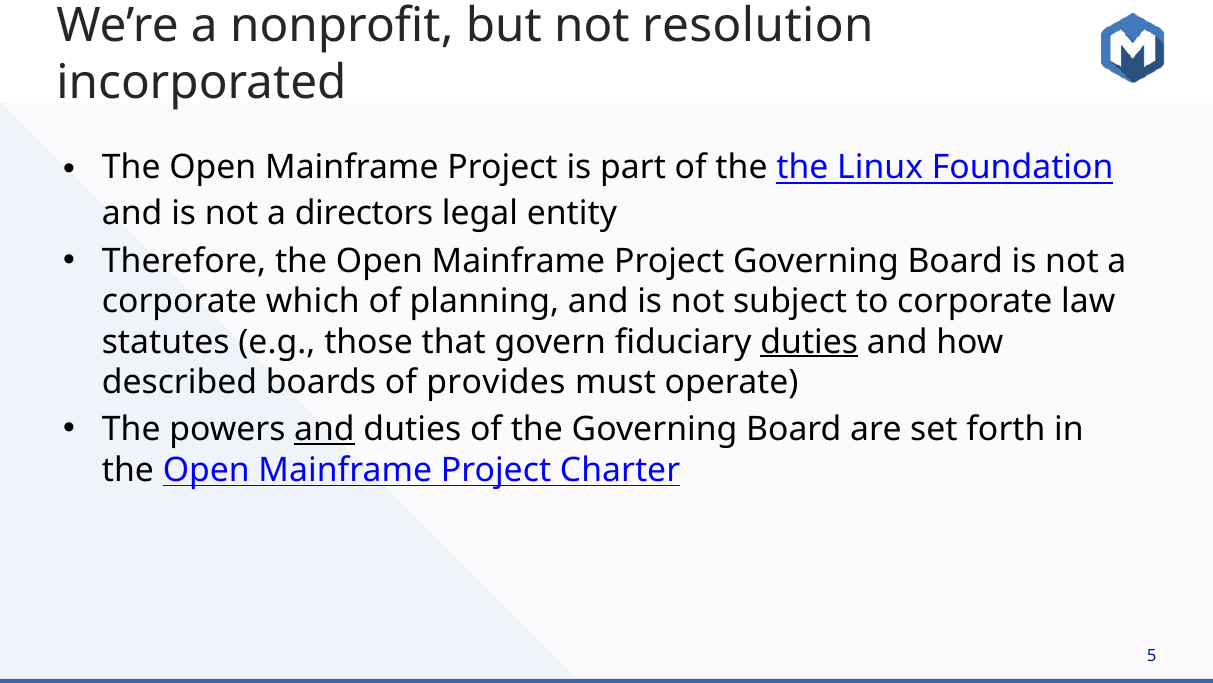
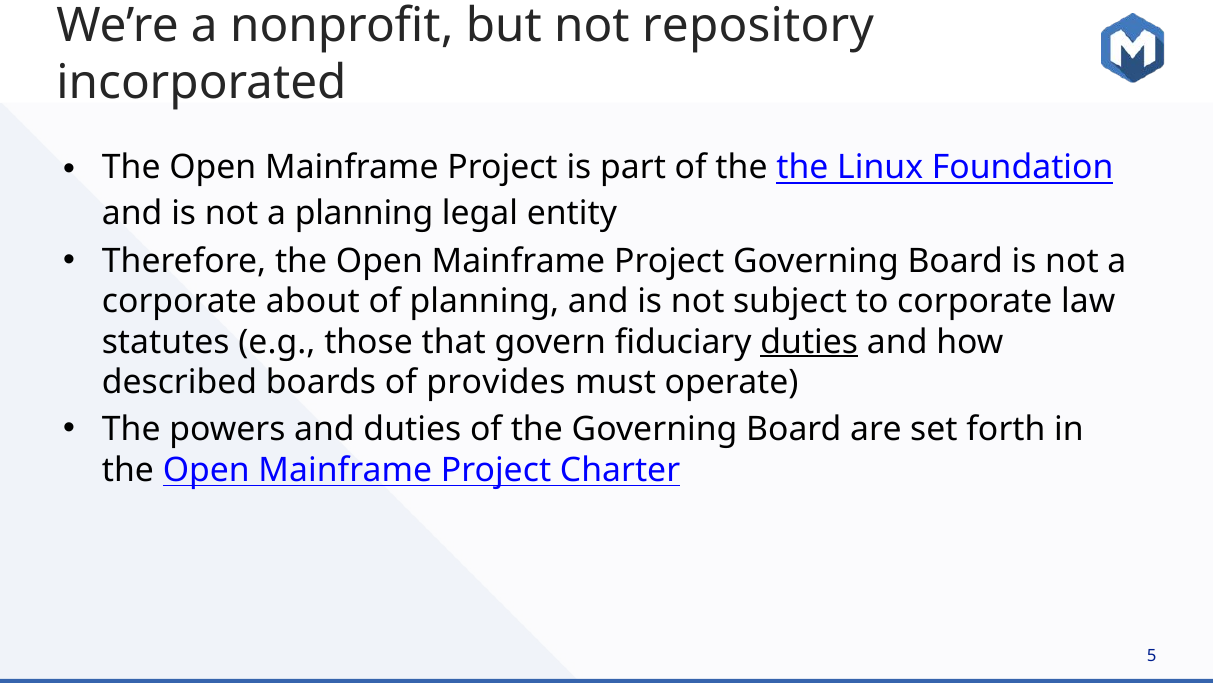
resolution: resolution -> repository (758, 26)
a directors: directors -> planning (364, 213)
which: which -> about (313, 301)
and underline: present -> none (324, 429)
